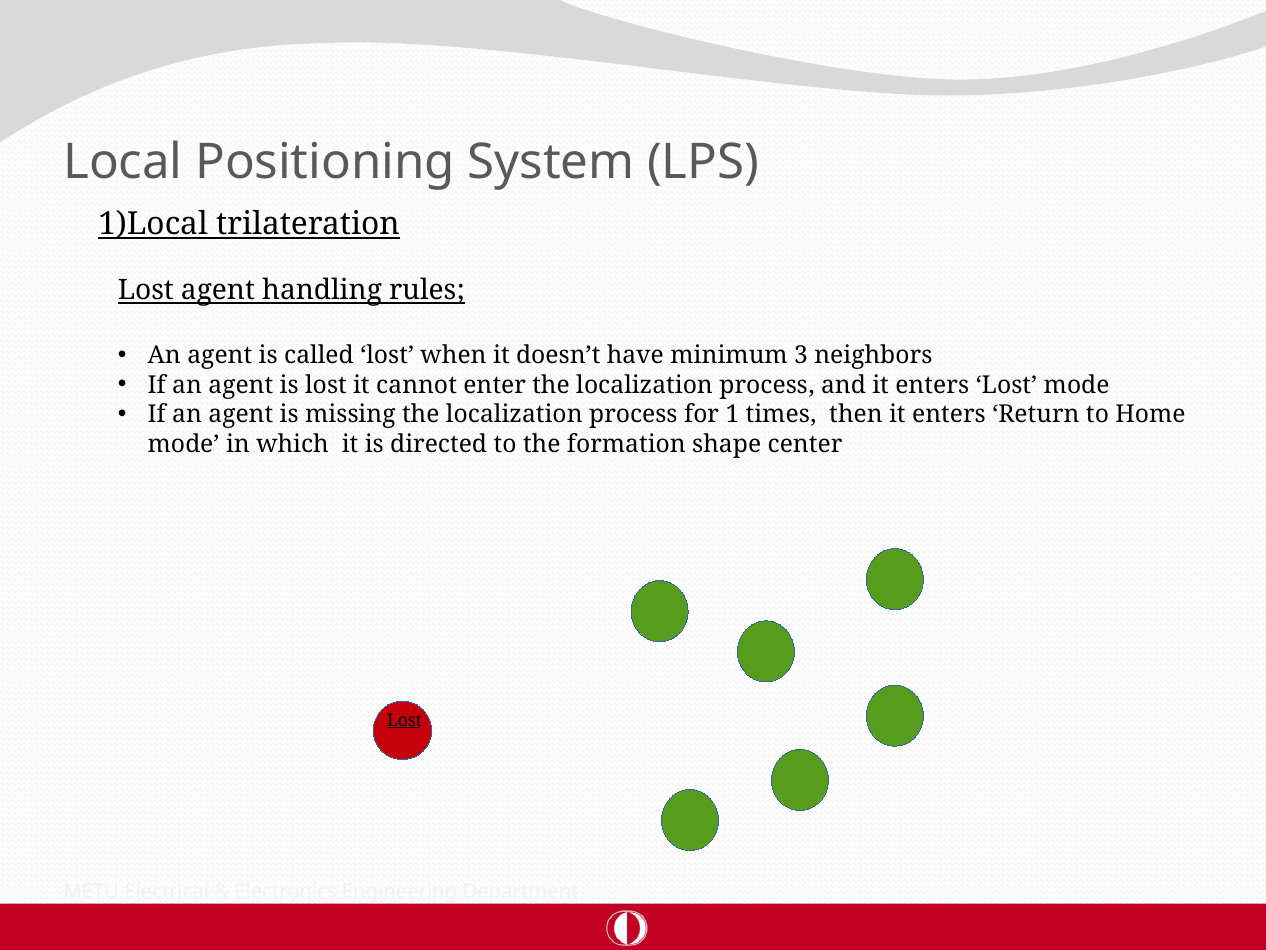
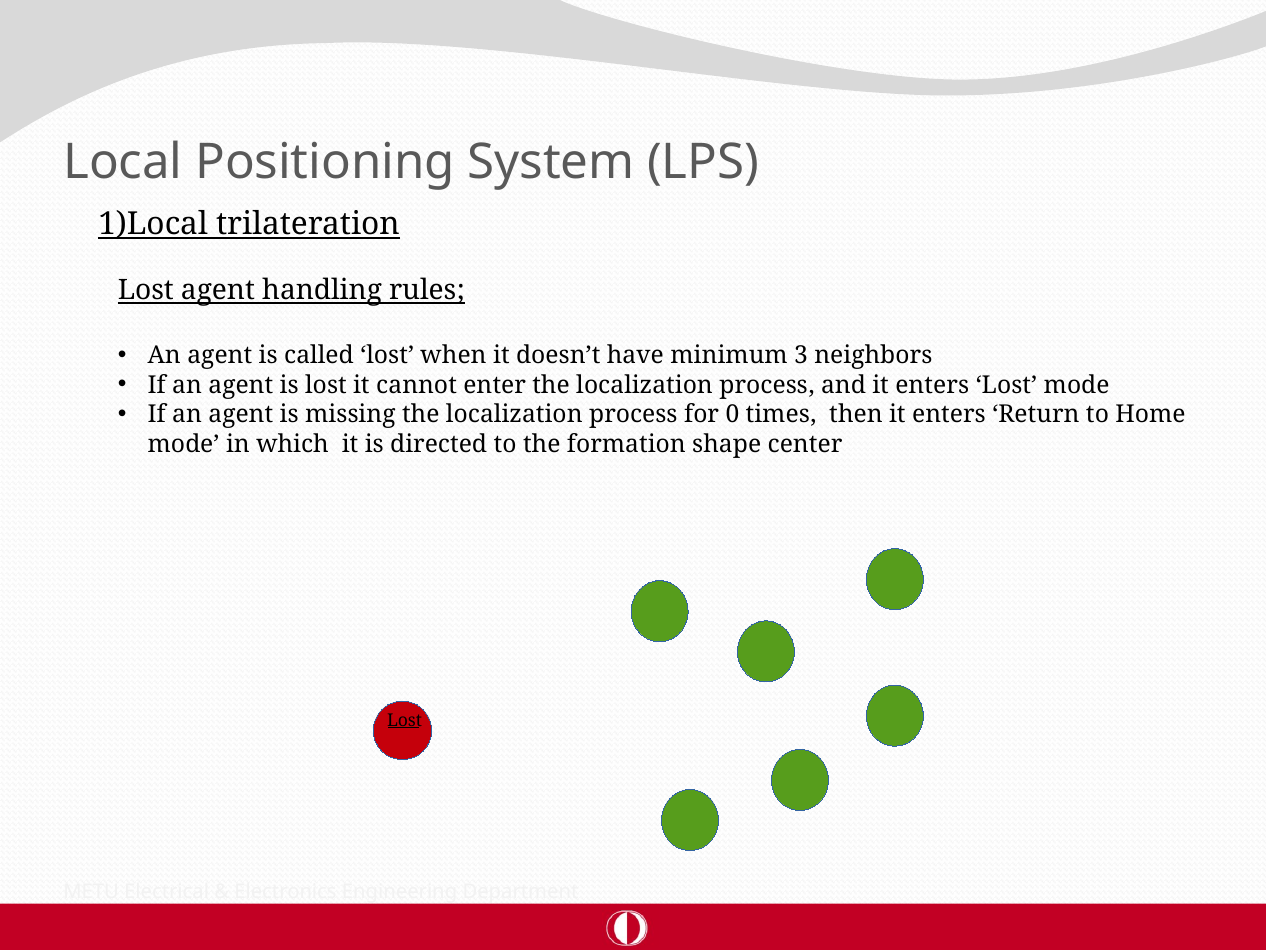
1: 1 -> 0 (732, 414)
